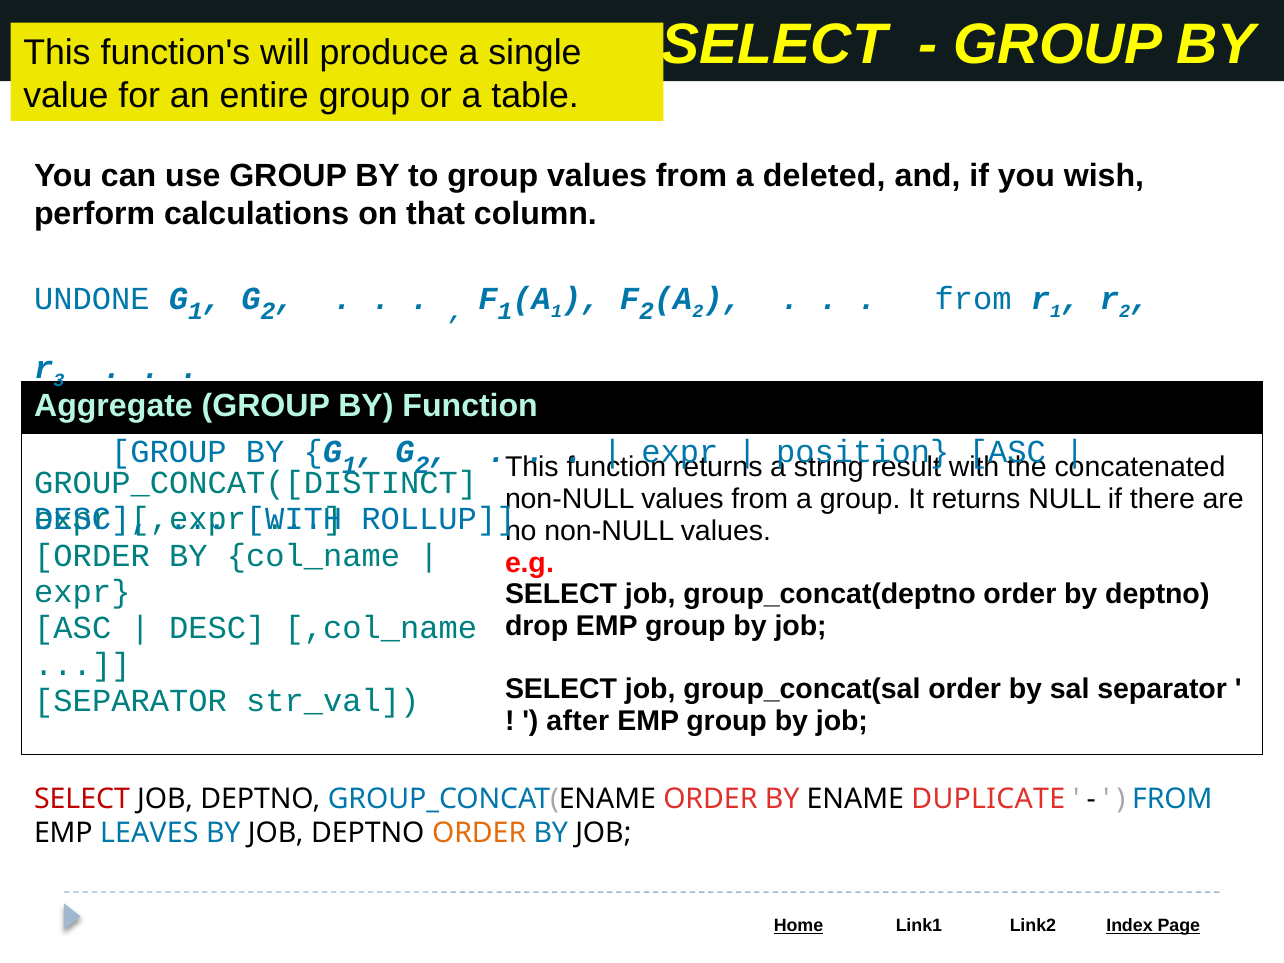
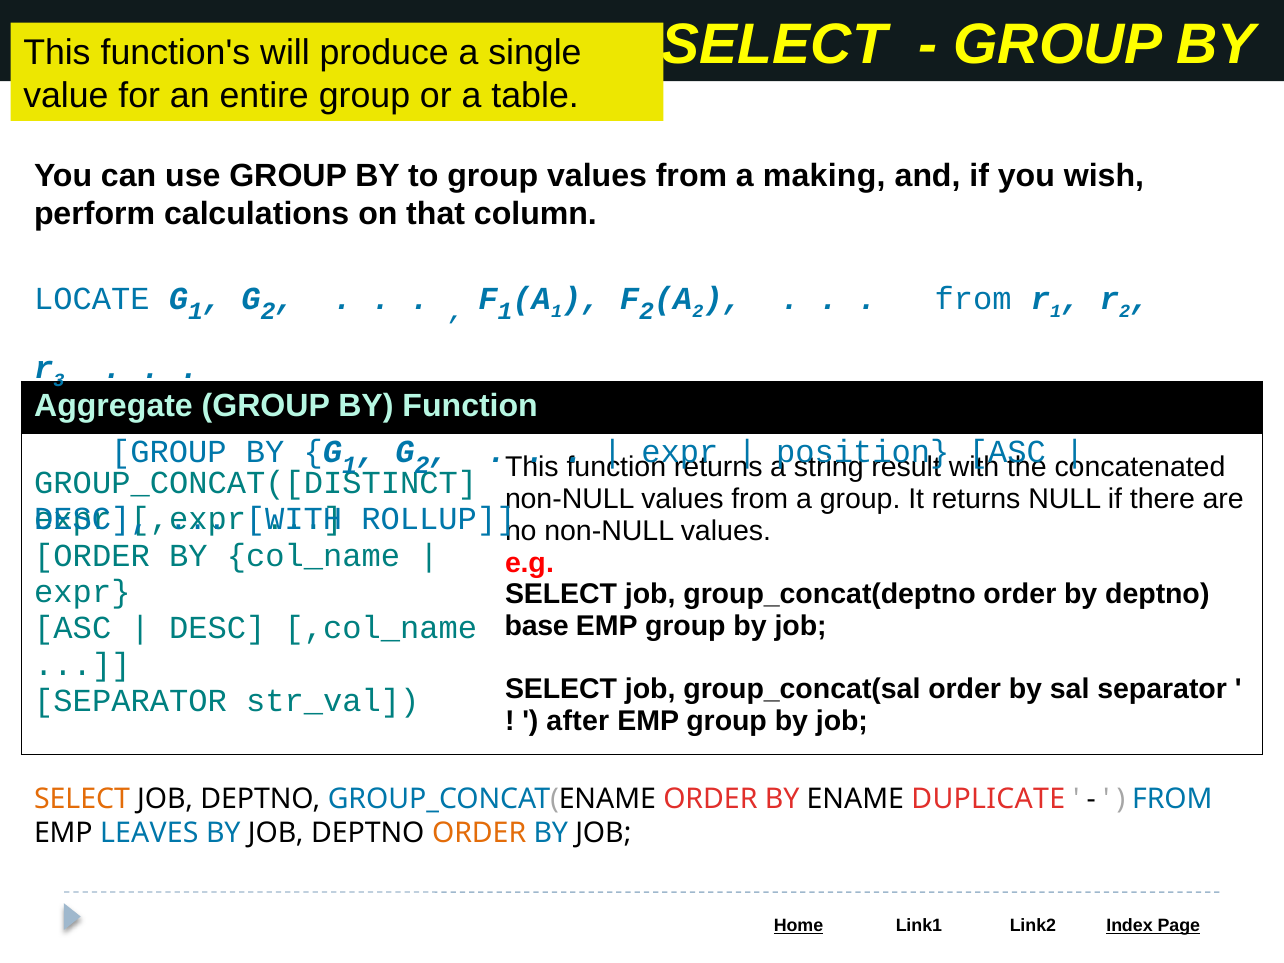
deleted: deleted -> making (824, 176)
UNDONE: UNDONE -> LOCATE (92, 298)
drop: drop -> base (537, 626)
SELECT colour: red -> orange (82, 799)
